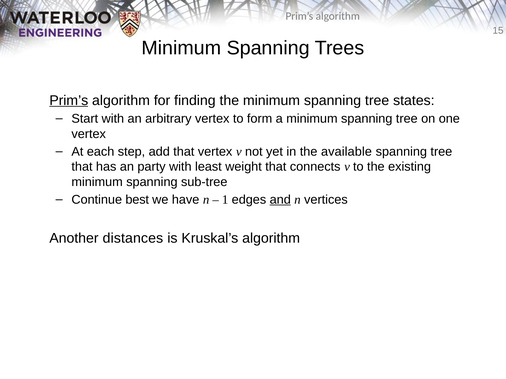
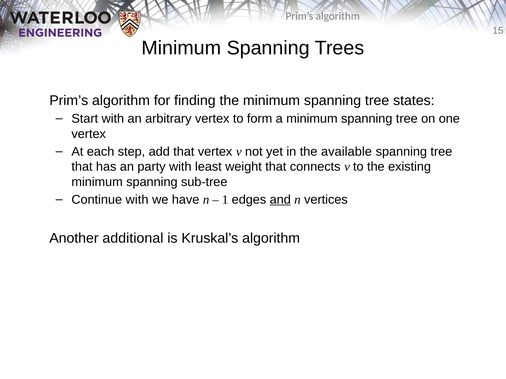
Prim’s underline: present -> none (69, 101)
Continue best: best -> with (137, 200)
distances: distances -> additional (133, 239)
